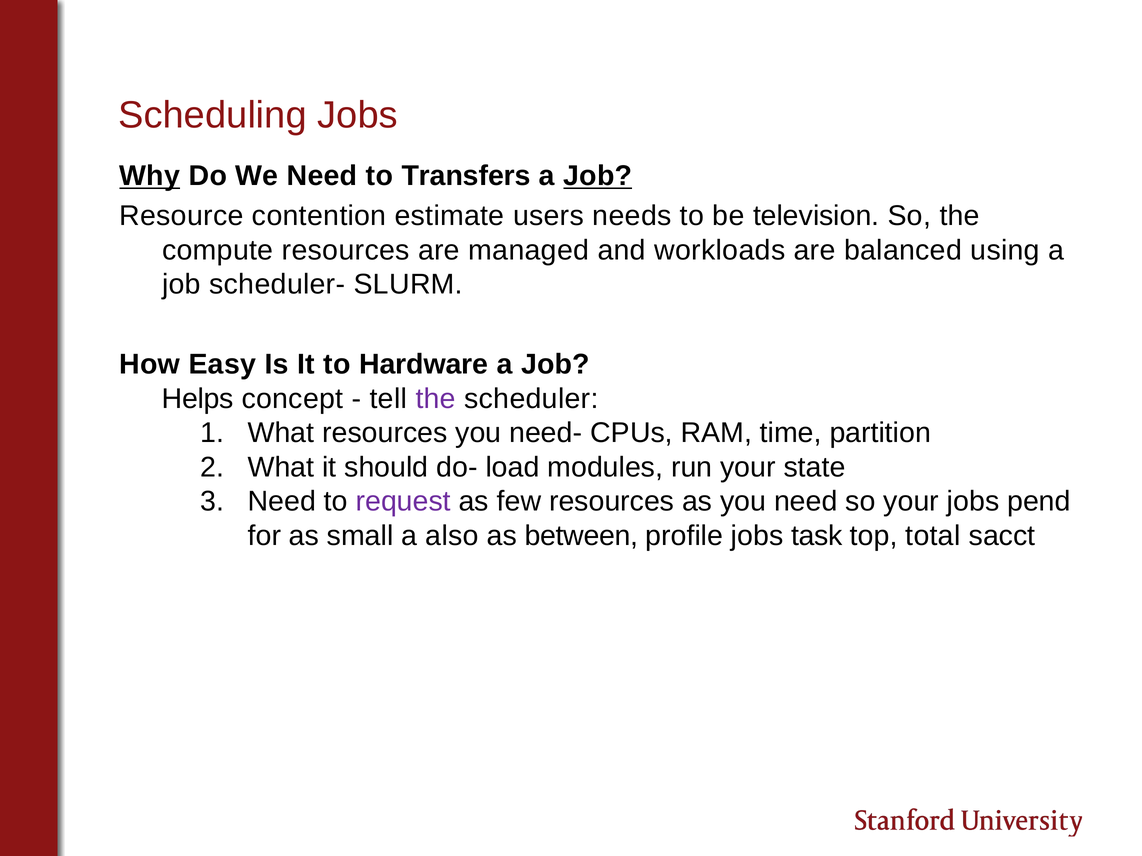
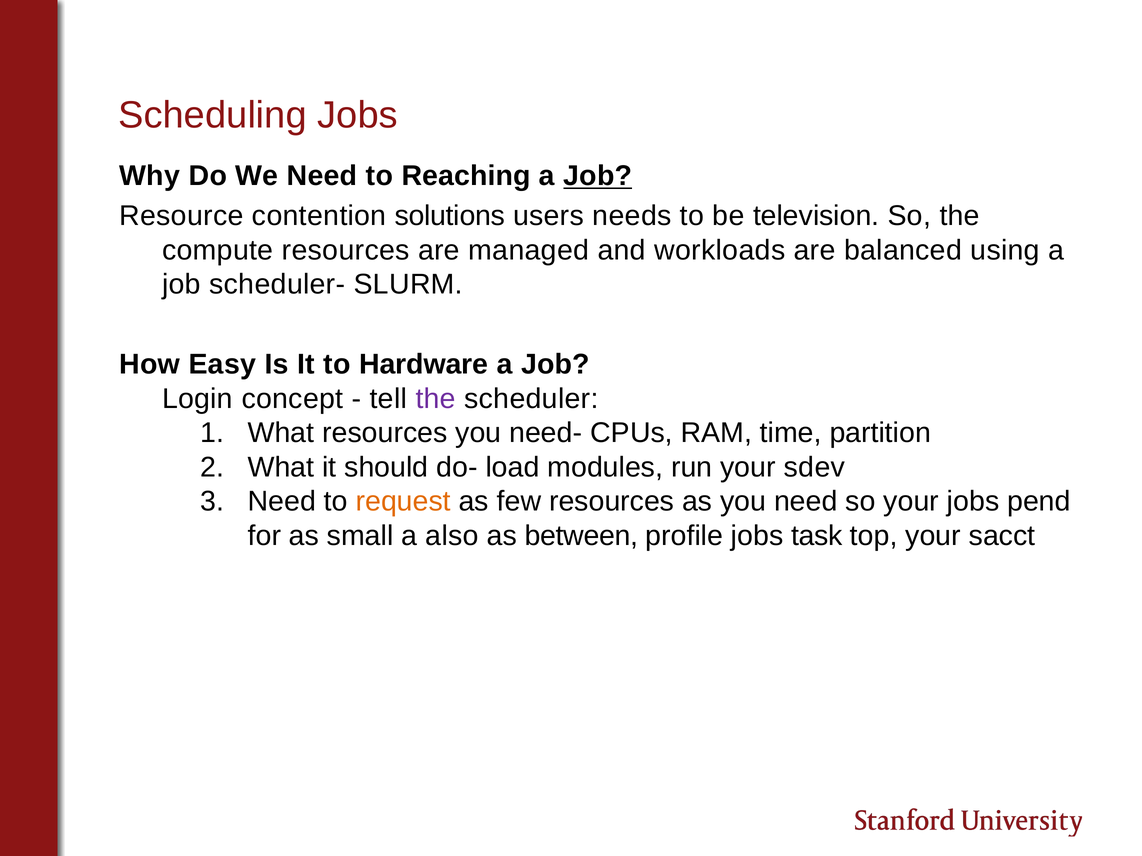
Why underline: present -> none (150, 176)
Transfers: Transfers -> Reaching (466, 176)
estimate: estimate -> solutions (450, 216)
Helps: Helps -> Login (198, 399)
state: state -> sdev (814, 467)
request colour: purple -> orange (403, 502)
top total: total -> your (933, 536)
